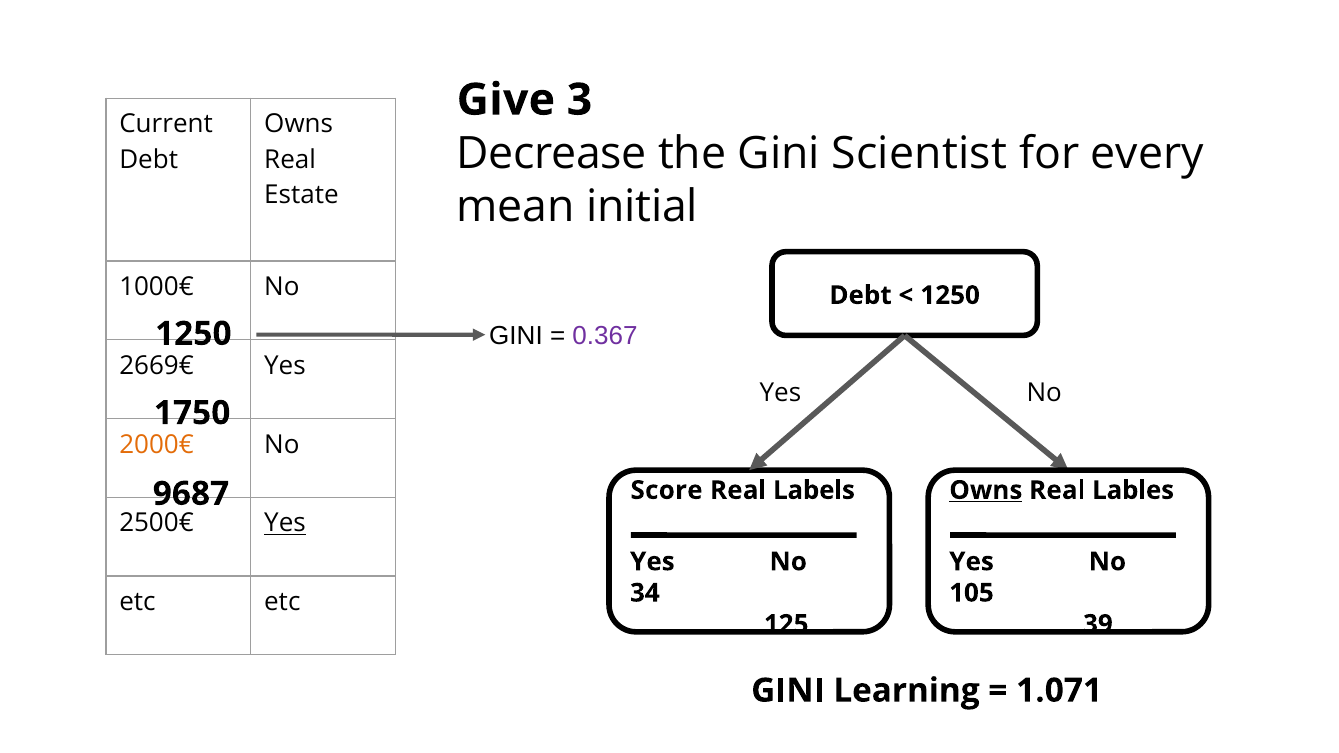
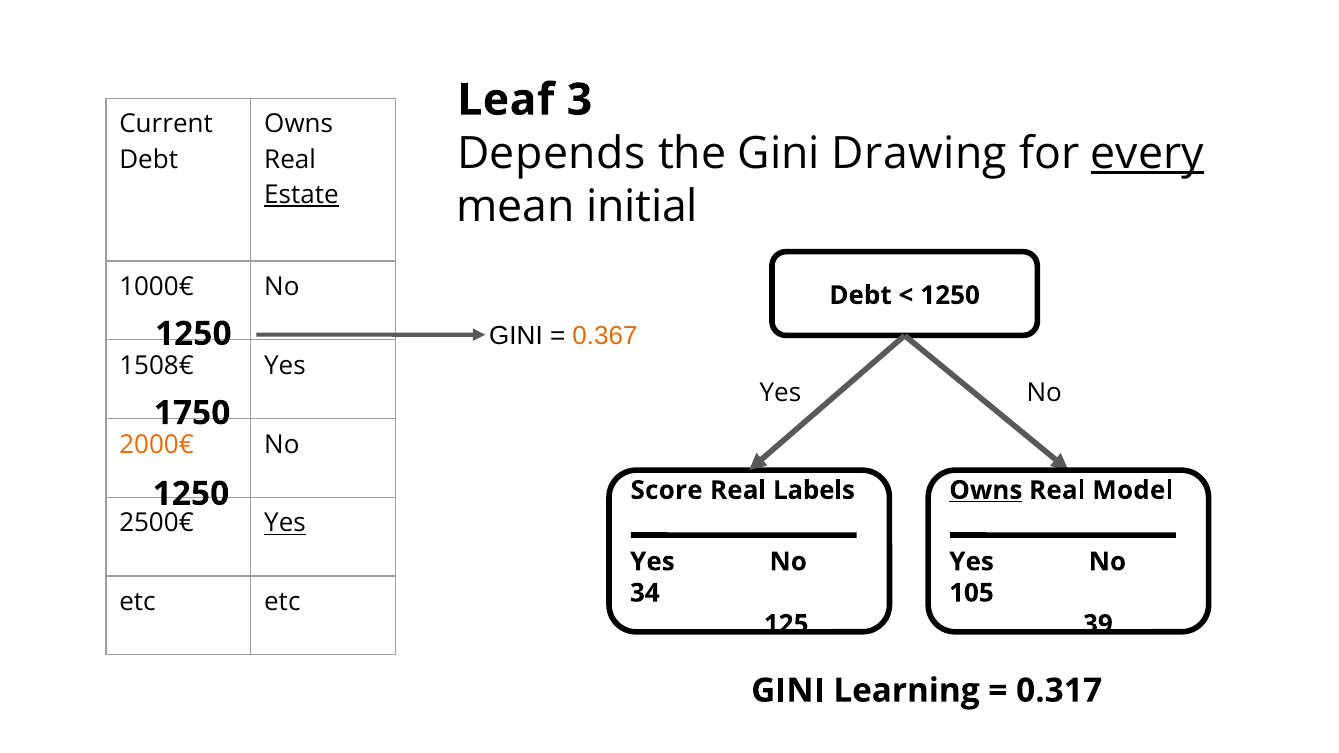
Give: Give -> Leaf (506, 100)
Decrease: Decrease -> Depends (551, 153)
Scientist: Scientist -> Drawing (919, 153)
every underline: none -> present (1147, 153)
Estate underline: none -> present (301, 195)
0.367 colour: purple -> orange (605, 336)
2669€: 2669€ -> 1508€ (156, 366)
Lables: Lables -> Model (1133, 490)
9687: 9687 -> 1250 (191, 494)
1.071: 1.071 -> 0.317 (1059, 691)
